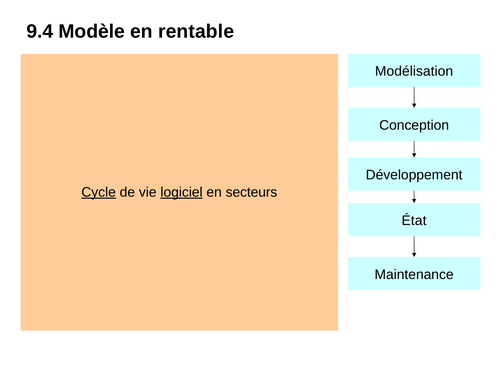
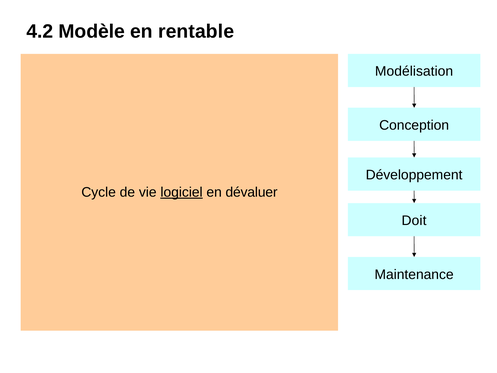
9.4: 9.4 -> 4.2 (40, 32)
Cycle underline: present -> none (99, 192)
secteurs: secteurs -> dévaluer (252, 192)
État: État -> Doit (414, 220)
